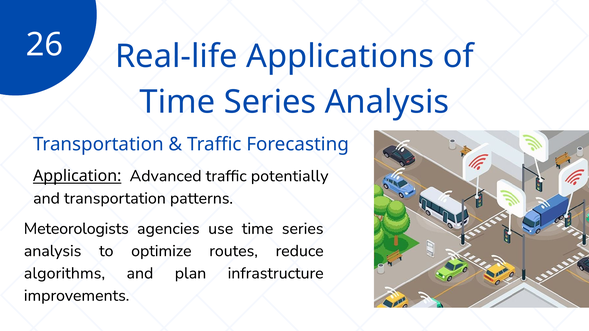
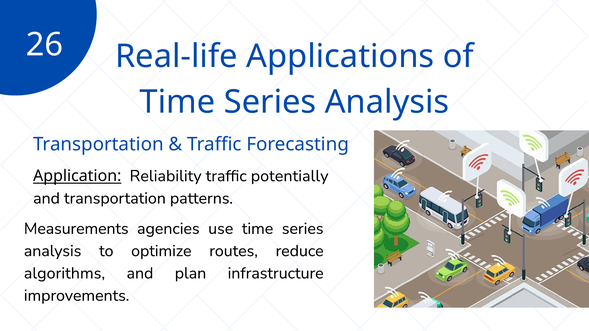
Advanced: Advanced -> Reliability (166, 176)
Meteorologists: Meteorologists -> Measurements (76, 229)
